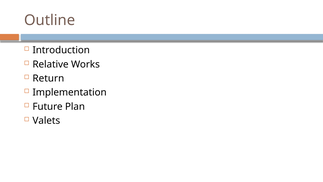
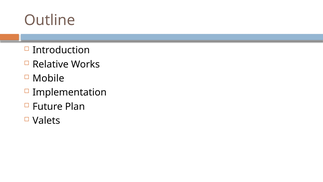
Return: Return -> Mobile (48, 78)
